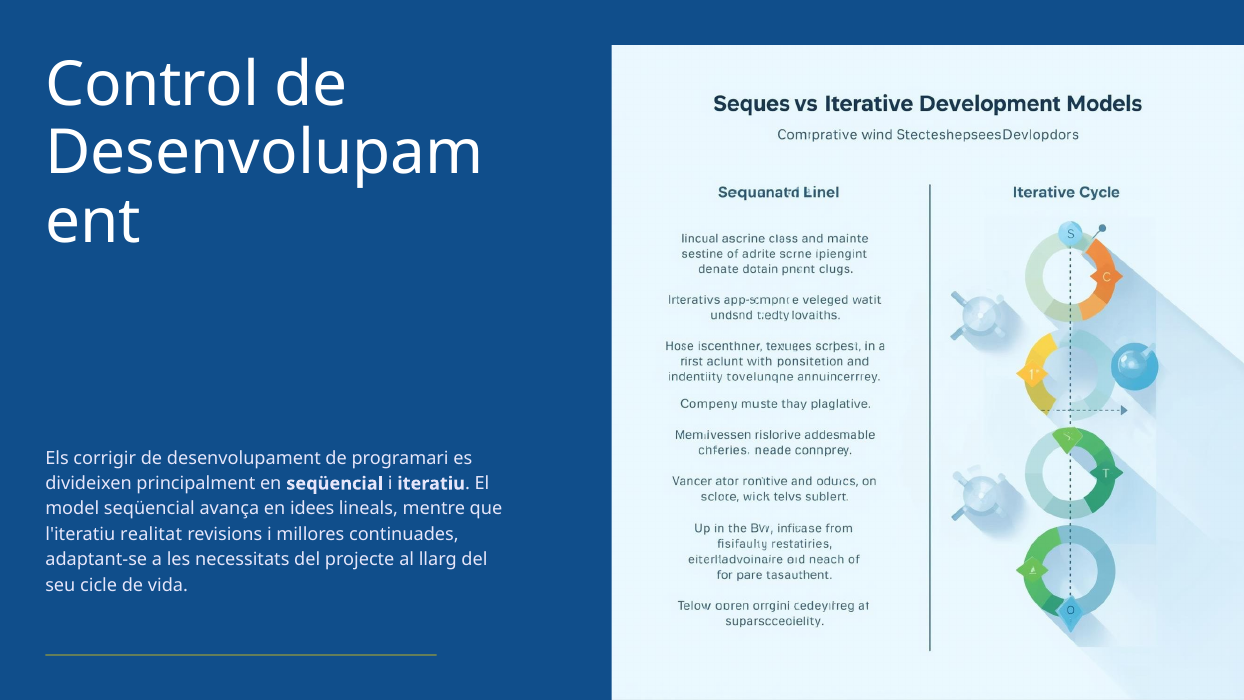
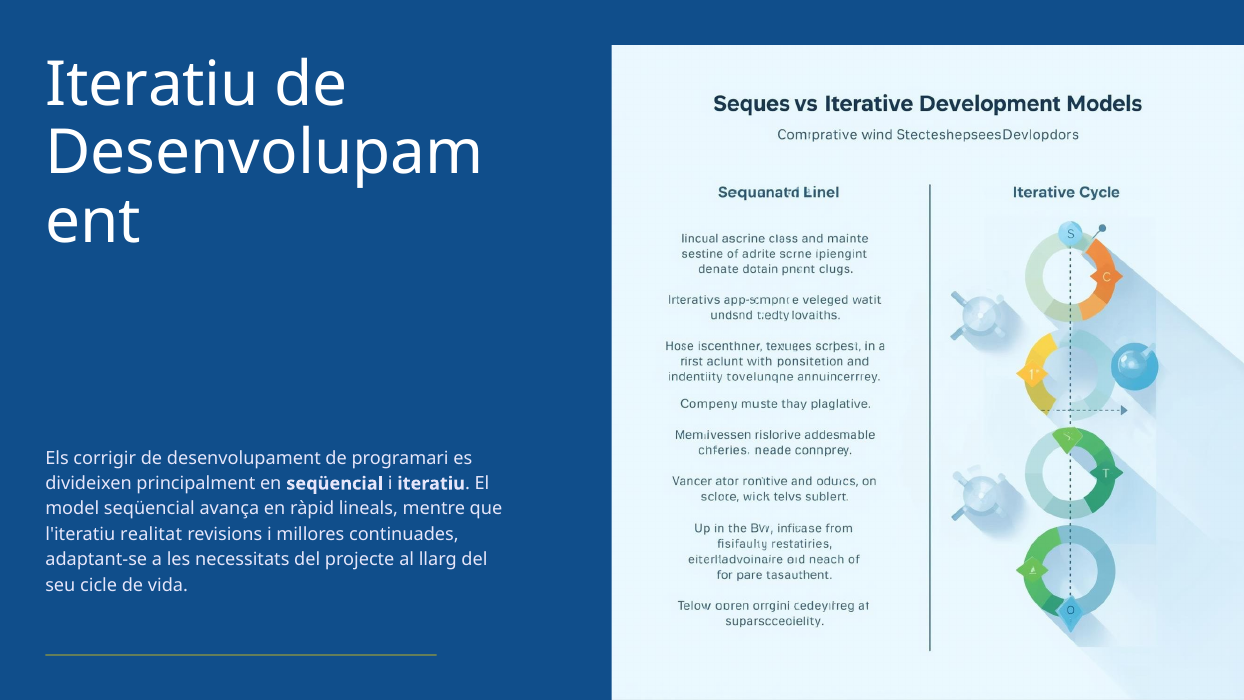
Control: Control -> Iteratiu (152, 85)
idees: idees -> ràpid (312, 509)
